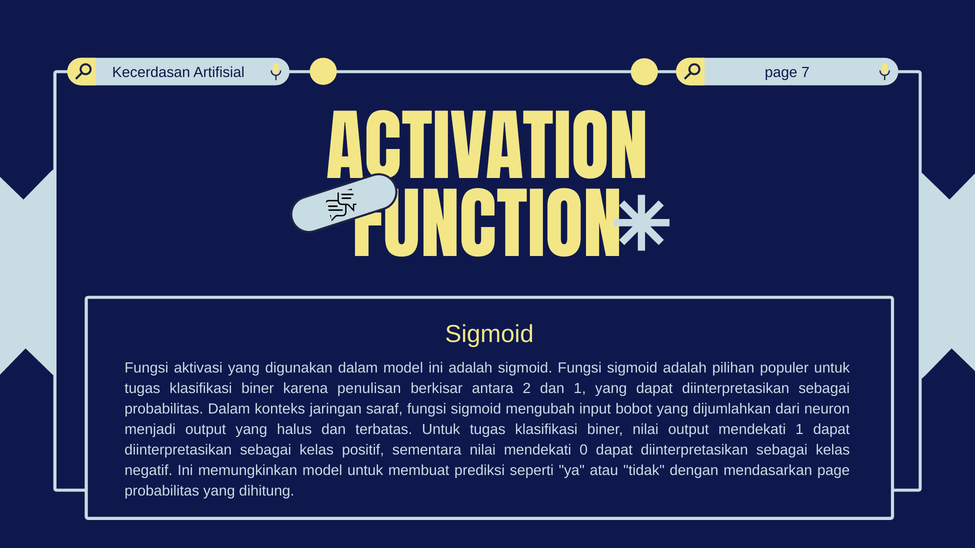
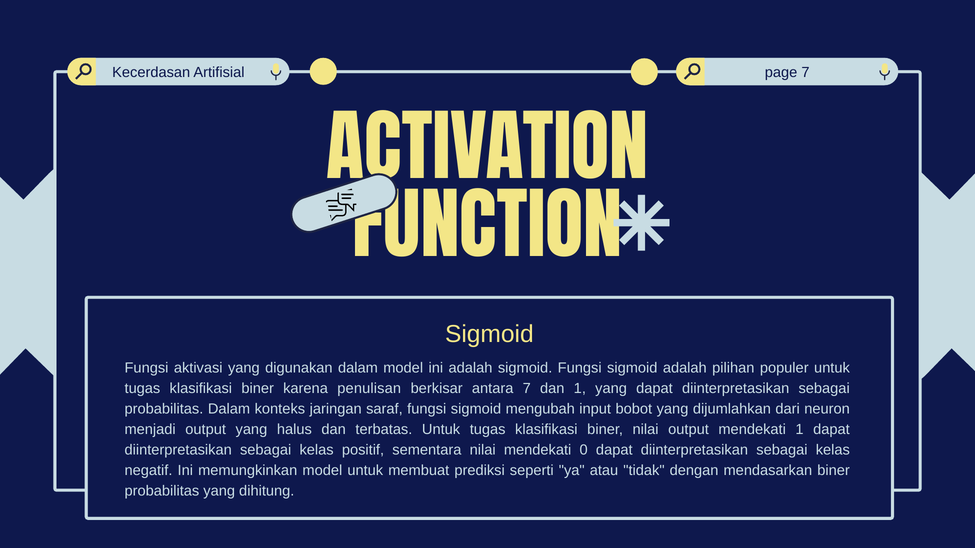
antara 2: 2 -> 7 (527, 389)
mendasarkan page: page -> biner (834, 471)
